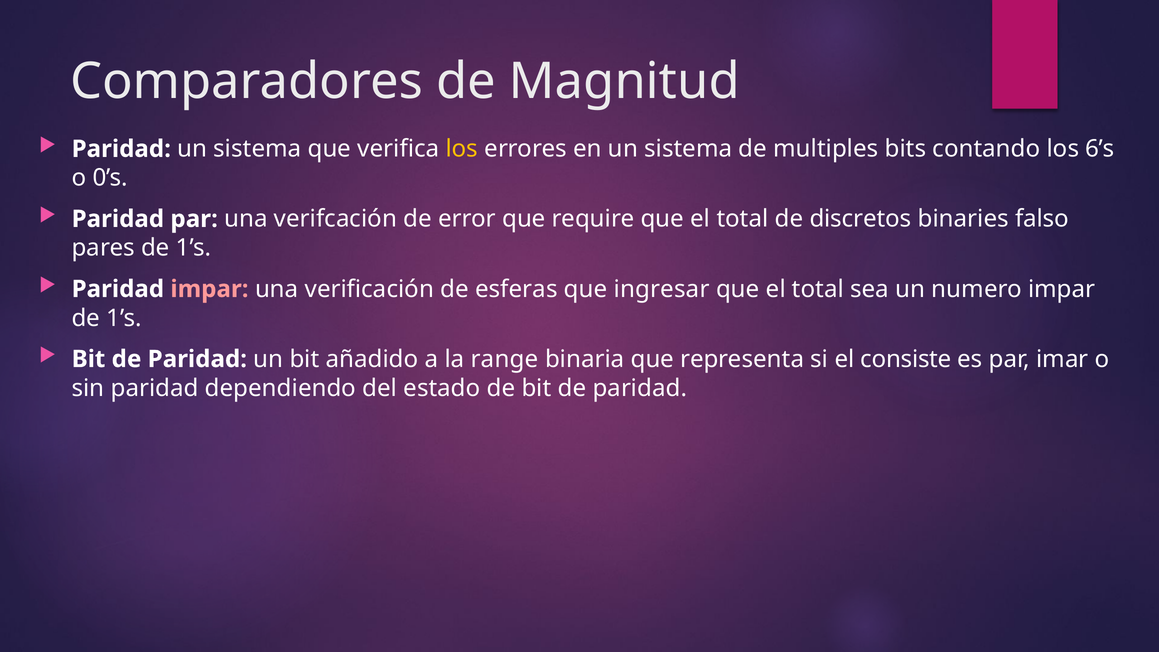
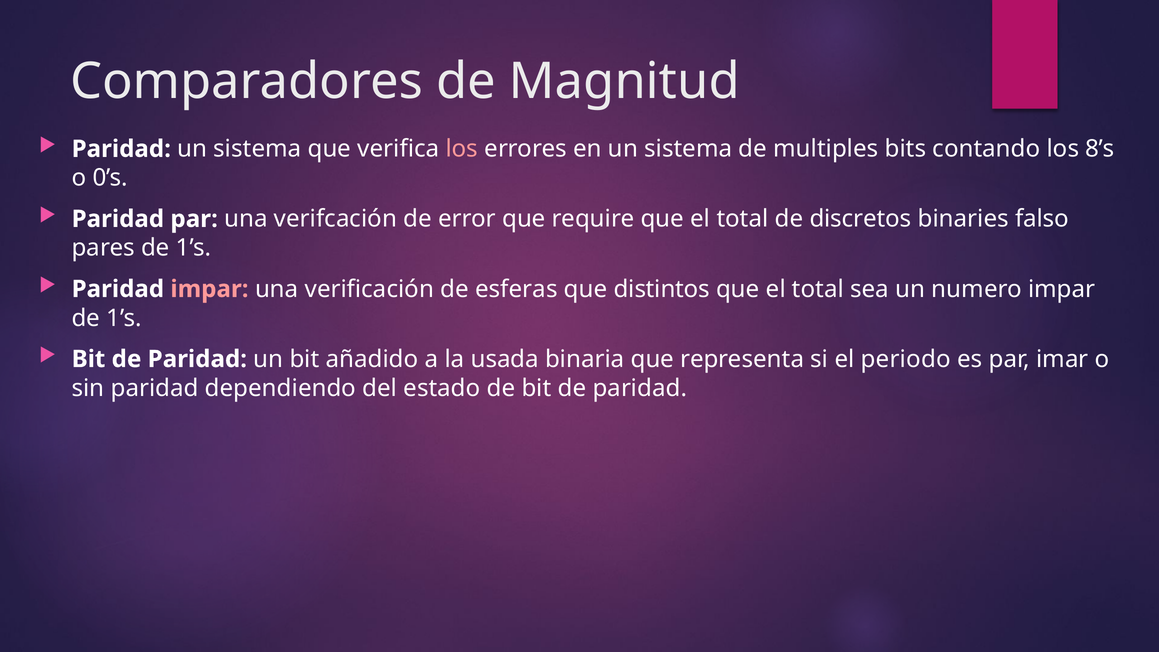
los colour: yellow -> pink (462, 149)
6’s: 6’s -> 8’s (1100, 149)
ingresar: ingresar -> distintos (662, 289)
range: range -> usada (505, 359)
consiste: consiste -> periodo (906, 359)
